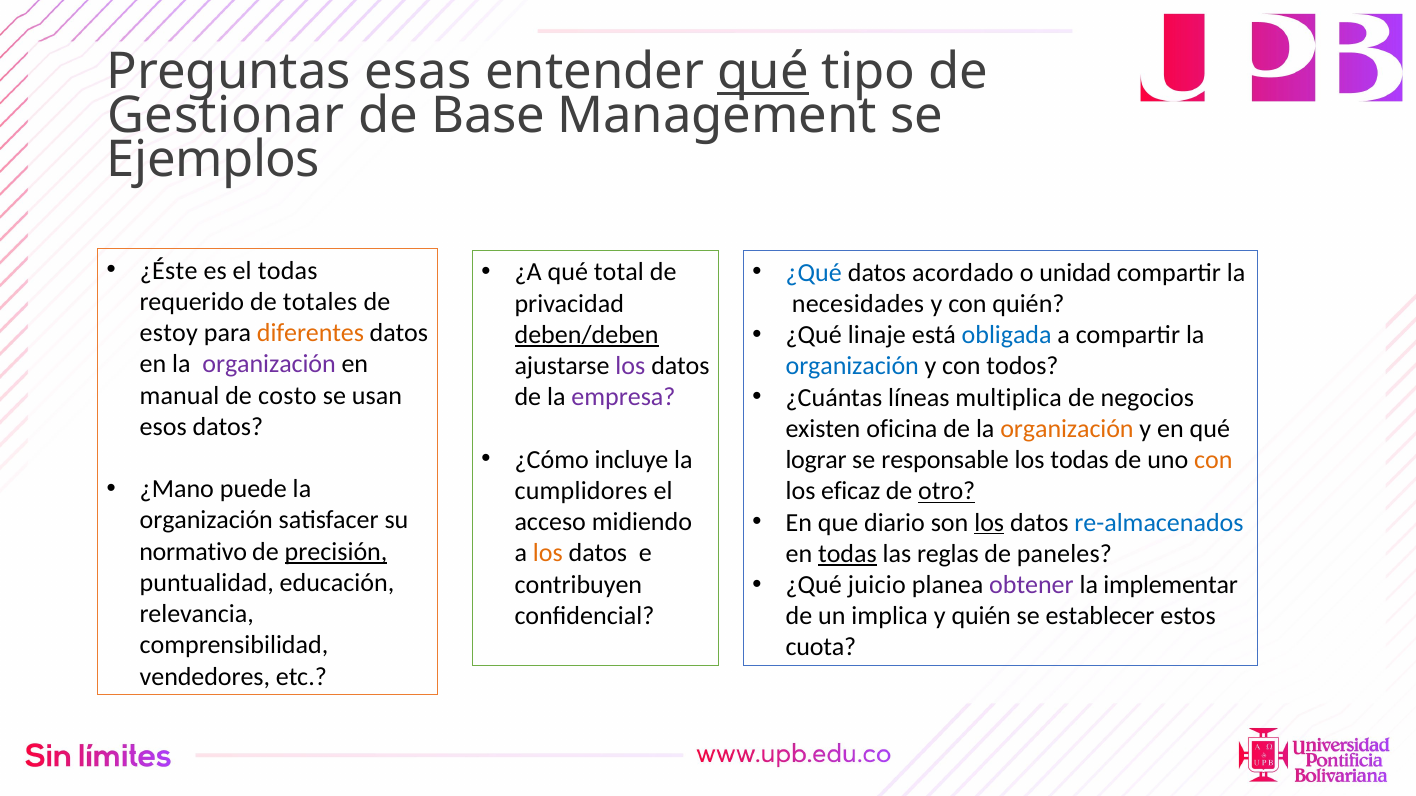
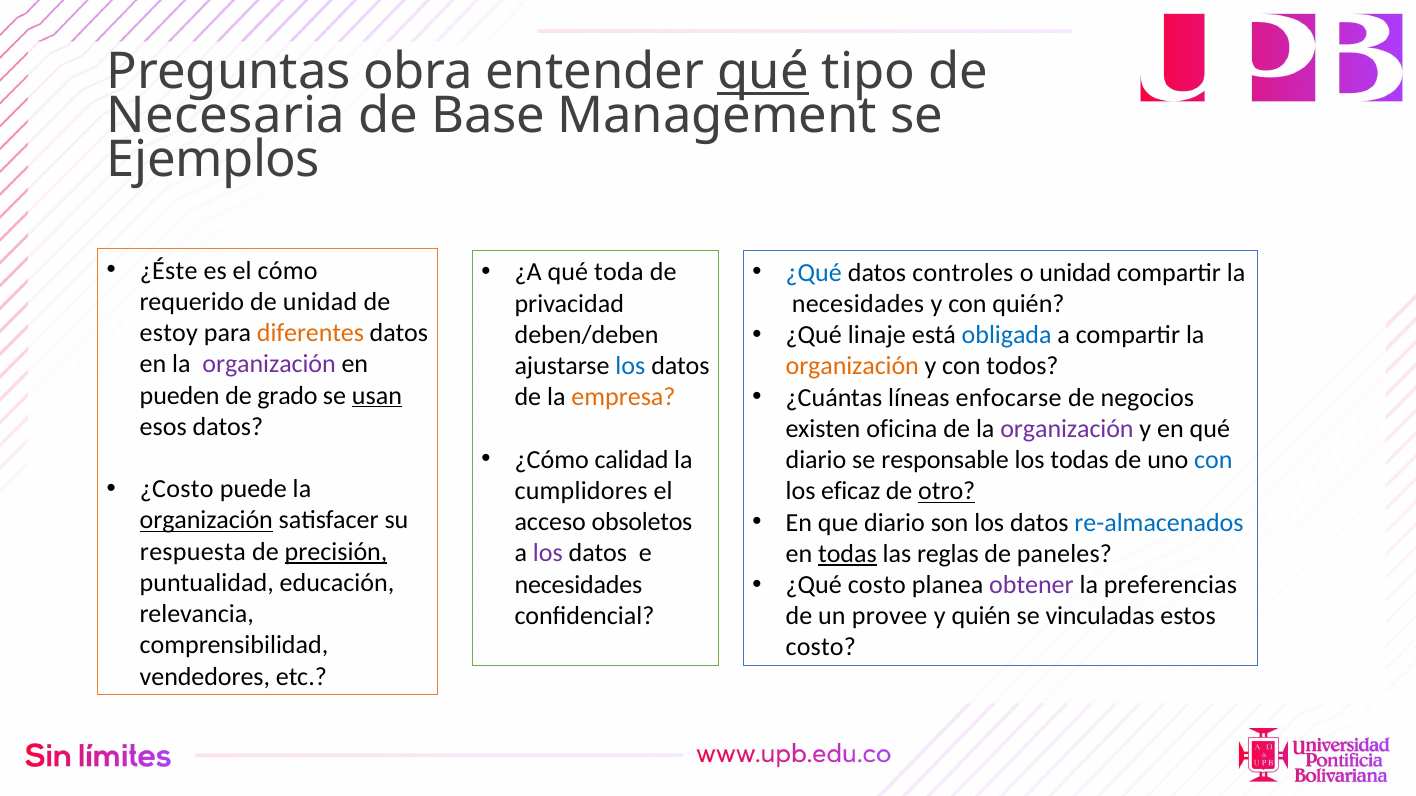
esas: esas -> obra (418, 72)
Gestionar: Gestionar -> Necesaria (226, 116)
el todas: todas -> cómo (288, 271)
total: total -> toda (619, 272)
acordado: acordado -> controles (963, 273)
de totales: totales -> unidad (320, 302)
deben/deben underline: present -> none (587, 335)
los colour: purple -> blue (630, 366)
organización colour: blue -> orange (852, 367)
multiplica: multiplica -> enfocarse (1009, 398)
manual: manual -> pueden (180, 396)
costo: costo -> grado (288, 396)
usan underline: none -> present (377, 396)
empresa colour: purple -> orange (623, 397)
organización colour: orange -> purple (1067, 429)
incluye: incluye -> calidad (632, 460)
lograr: lograr -> diario (816, 460)
con colour: orange -> blue (1213, 460)
¿Mano: ¿Mano -> ¿Costo (177, 489)
los underline: present -> none (989, 523)
organización underline: none -> present (206, 521)
midiendo: midiendo -> obsoletos (642, 522)
normativo: normativo -> respuesta (193, 552)
los colour: orange -> purple (548, 554)
¿Qué juicio: juicio -> costo (877, 585)
implementar: implementar -> preferencias (1170, 585)
contribuyen: contribuyen -> necesidades (578, 585)
implica: implica -> provee (890, 617)
establecer: establecer -> vinculadas (1100, 617)
cuota: cuota -> costo (821, 648)
